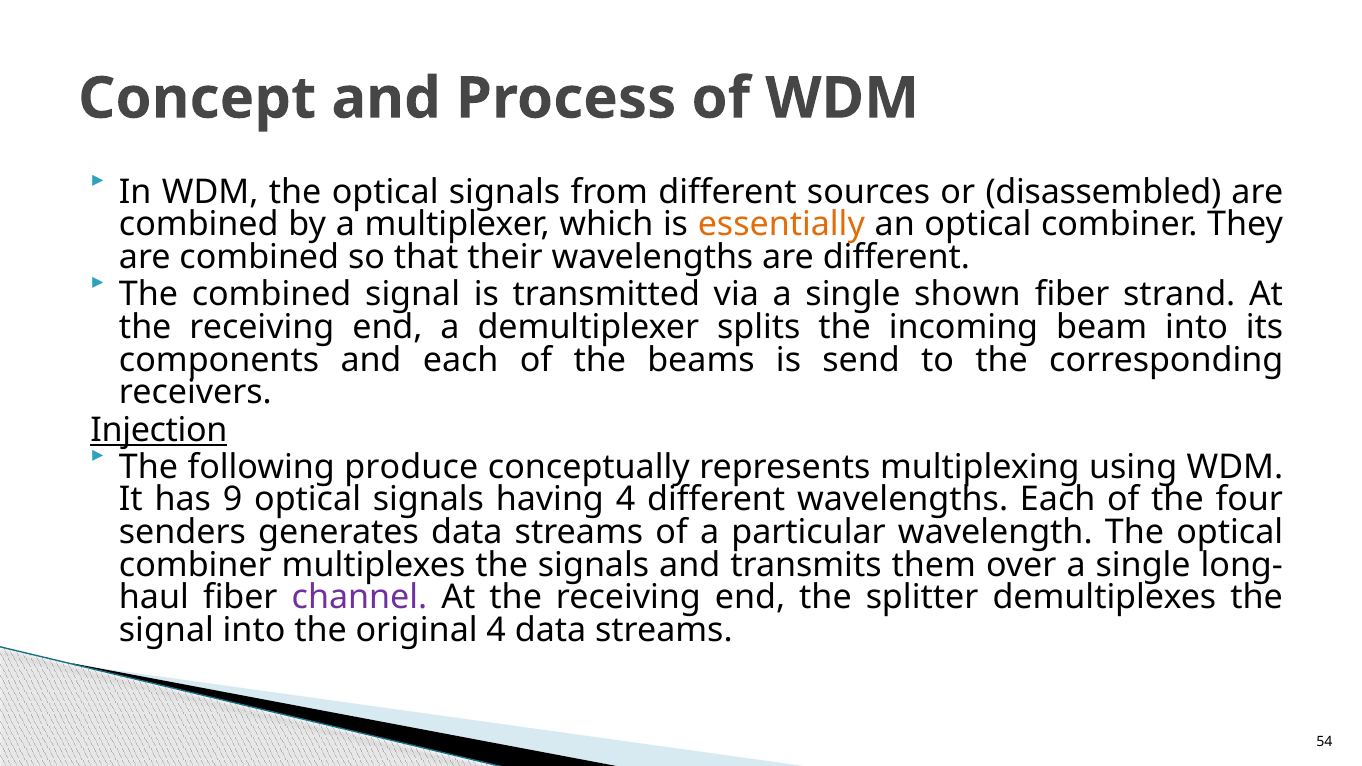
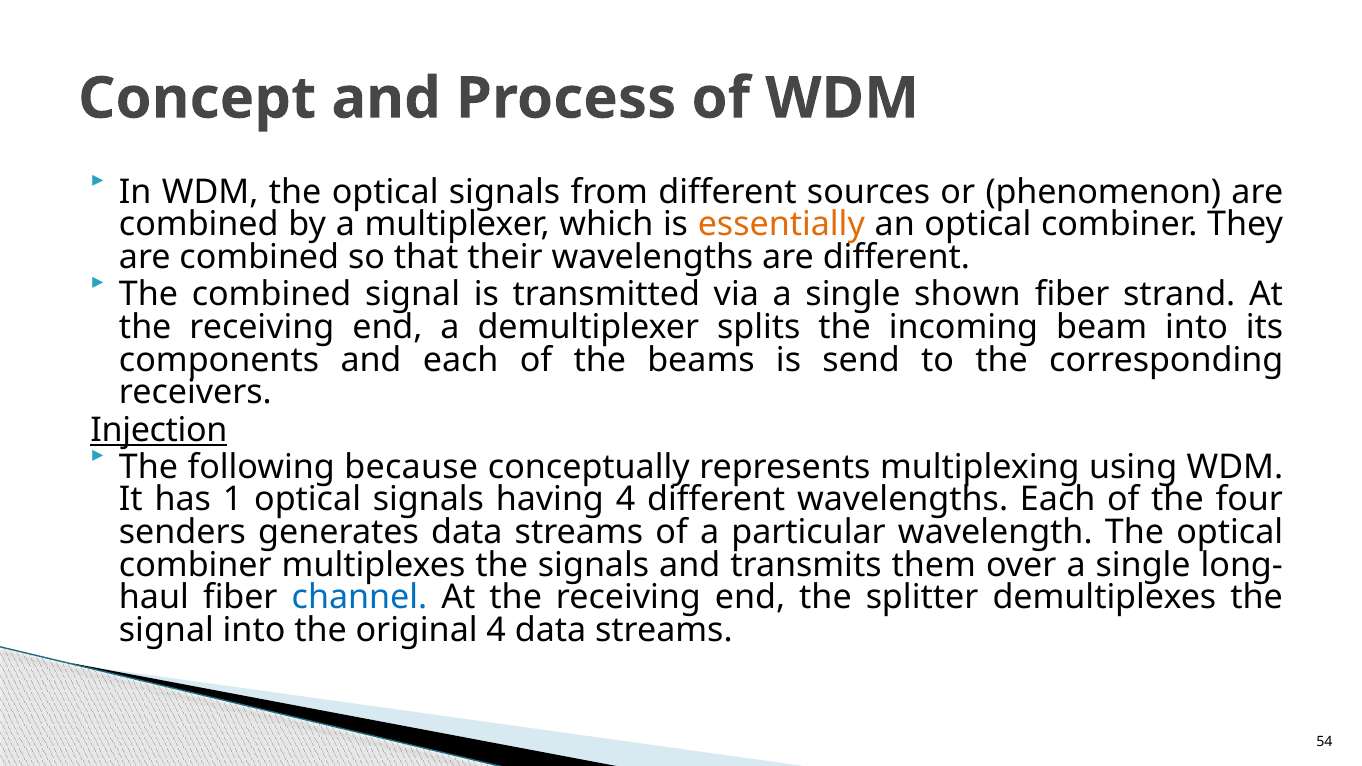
disassembled: disassembled -> phenomenon (1103, 192)
produce: produce -> because (411, 467)
9: 9 -> 1 (233, 500)
channel colour: purple -> blue (359, 598)
